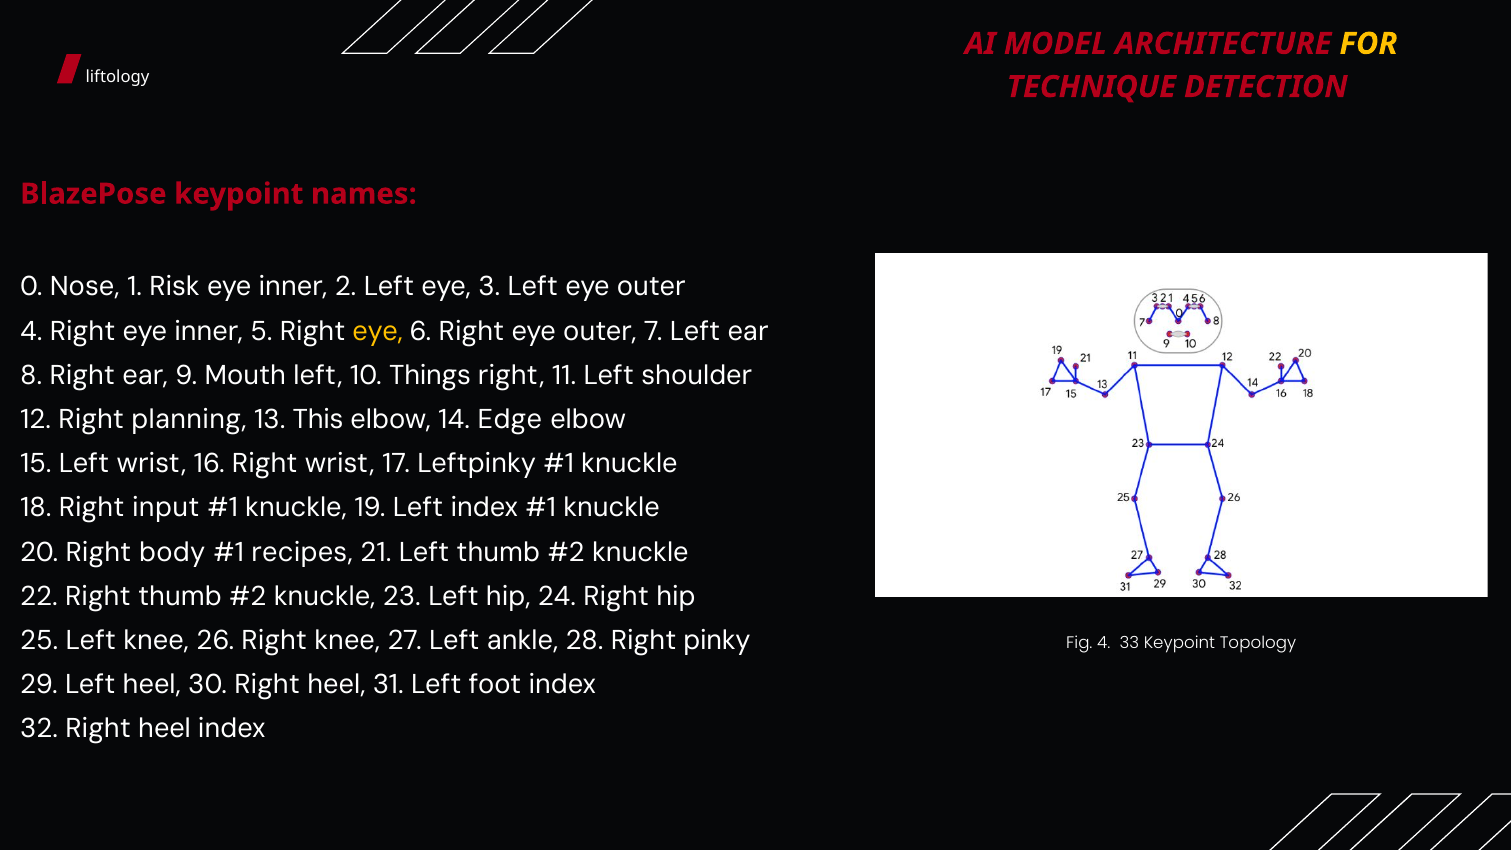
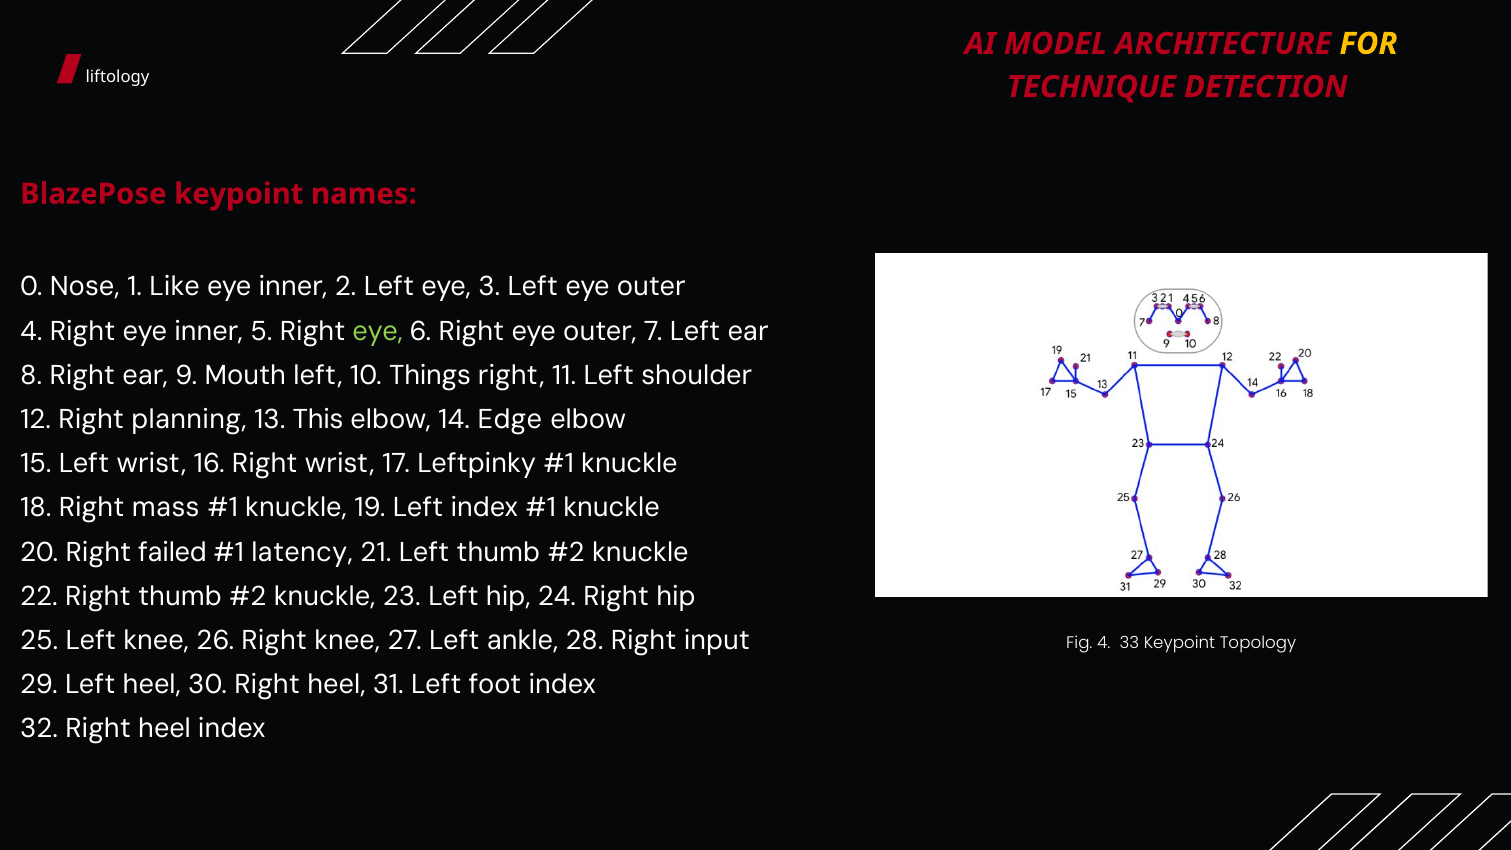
Risk: Risk -> Like (175, 287)
eye colour: yellow -> light green (378, 331)
input: input -> mass (166, 508)
body: body -> failed (172, 552)
recipes: recipes -> latency (302, 552)
pinky: pinky -> input (717, 640)
